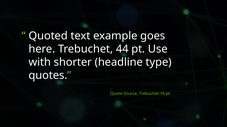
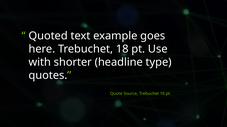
44: 44 -> 18 (122, 49)
